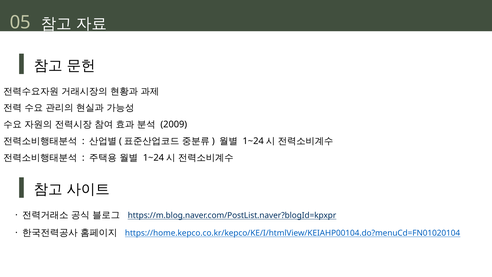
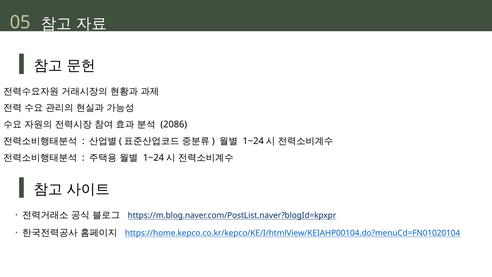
2009: 2009 -> 2086 (174, 124)
